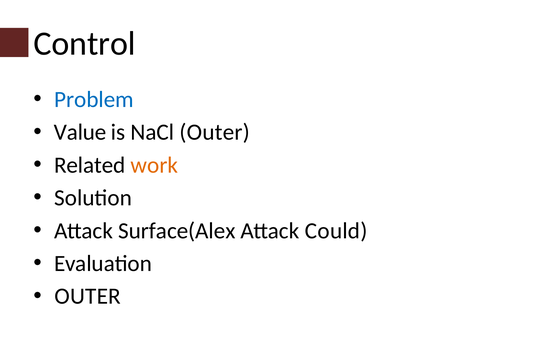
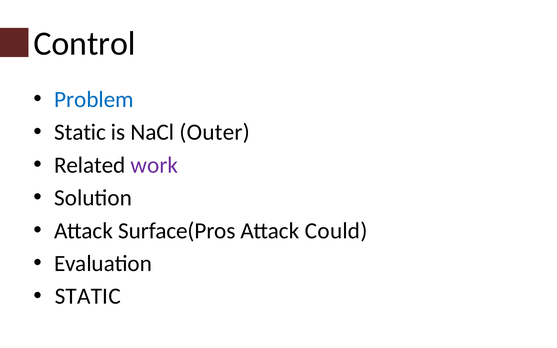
Value: Value -> Static (80, 132)
work colour: orange -> purple (154, 165)
Surface(Alex: Surface(Alex -> Surface(Pros (177, 231)
OUTER: OUTER -> STATIC (88, 296)
